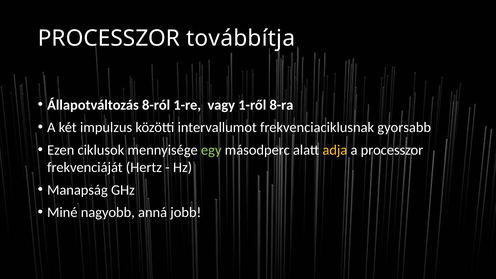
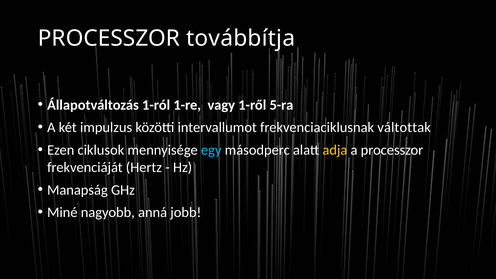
8-ról: 8-ról -> 1-ról (156, 105)
8-ra: 8-ra -> 5-ra (281, 105)
gyorsabb: gyorsabb -> váltottak (404, 128)
egy colour: light green -> light blue (211, 150)
